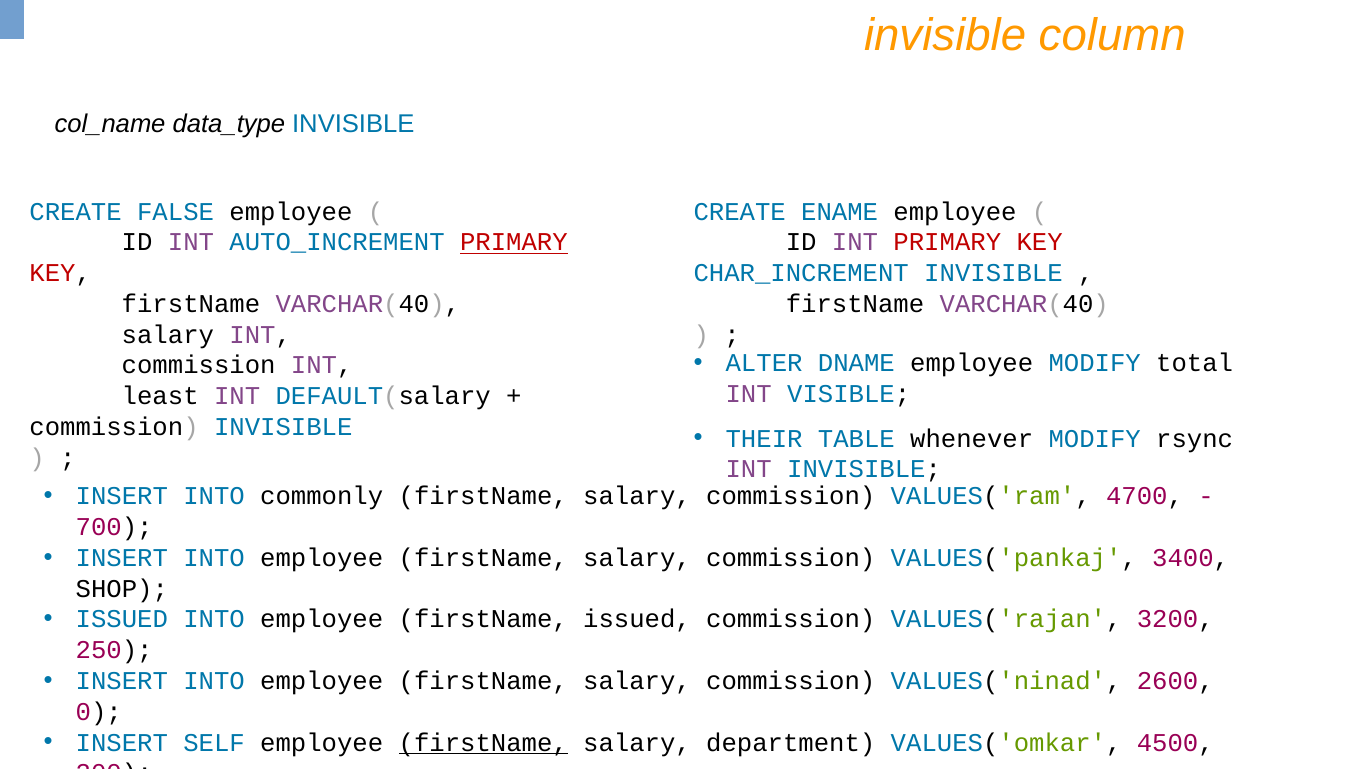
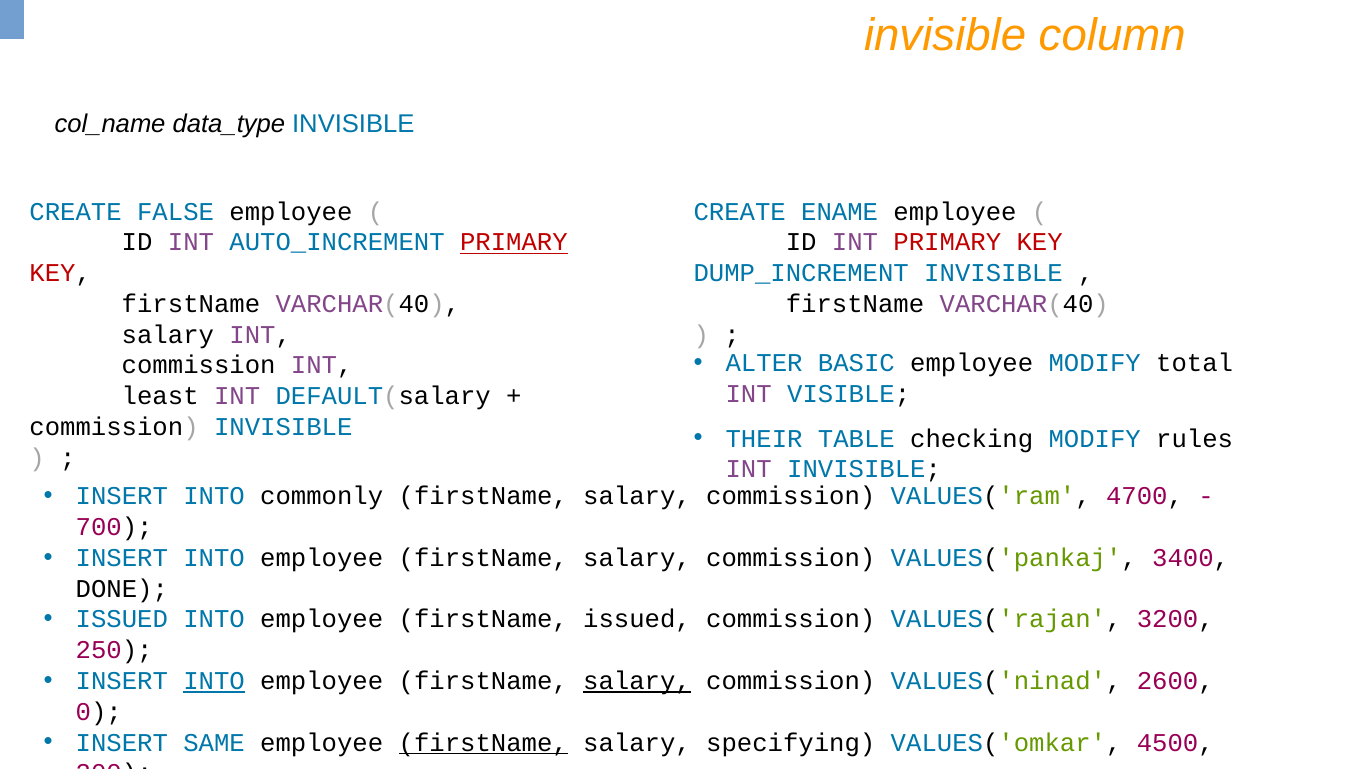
CHAR_INCREMENT: CHAR_INCREMENT -> DUMP_INCREMENT (801, 273)
DNAME: DNAME -> BASIC (856, 363)
whenever: whenever -> checking (972, 439)
rsync: rsync -> rules (1195, 439)
SHOP: SHOP -> DONE (122, 589)
INTO underline: none -> present (214, 681)
salary underline: none -> present (637, 681)
SELF: SELF -> SAME (214, 743)
department: department -> specifying (791, 743)
